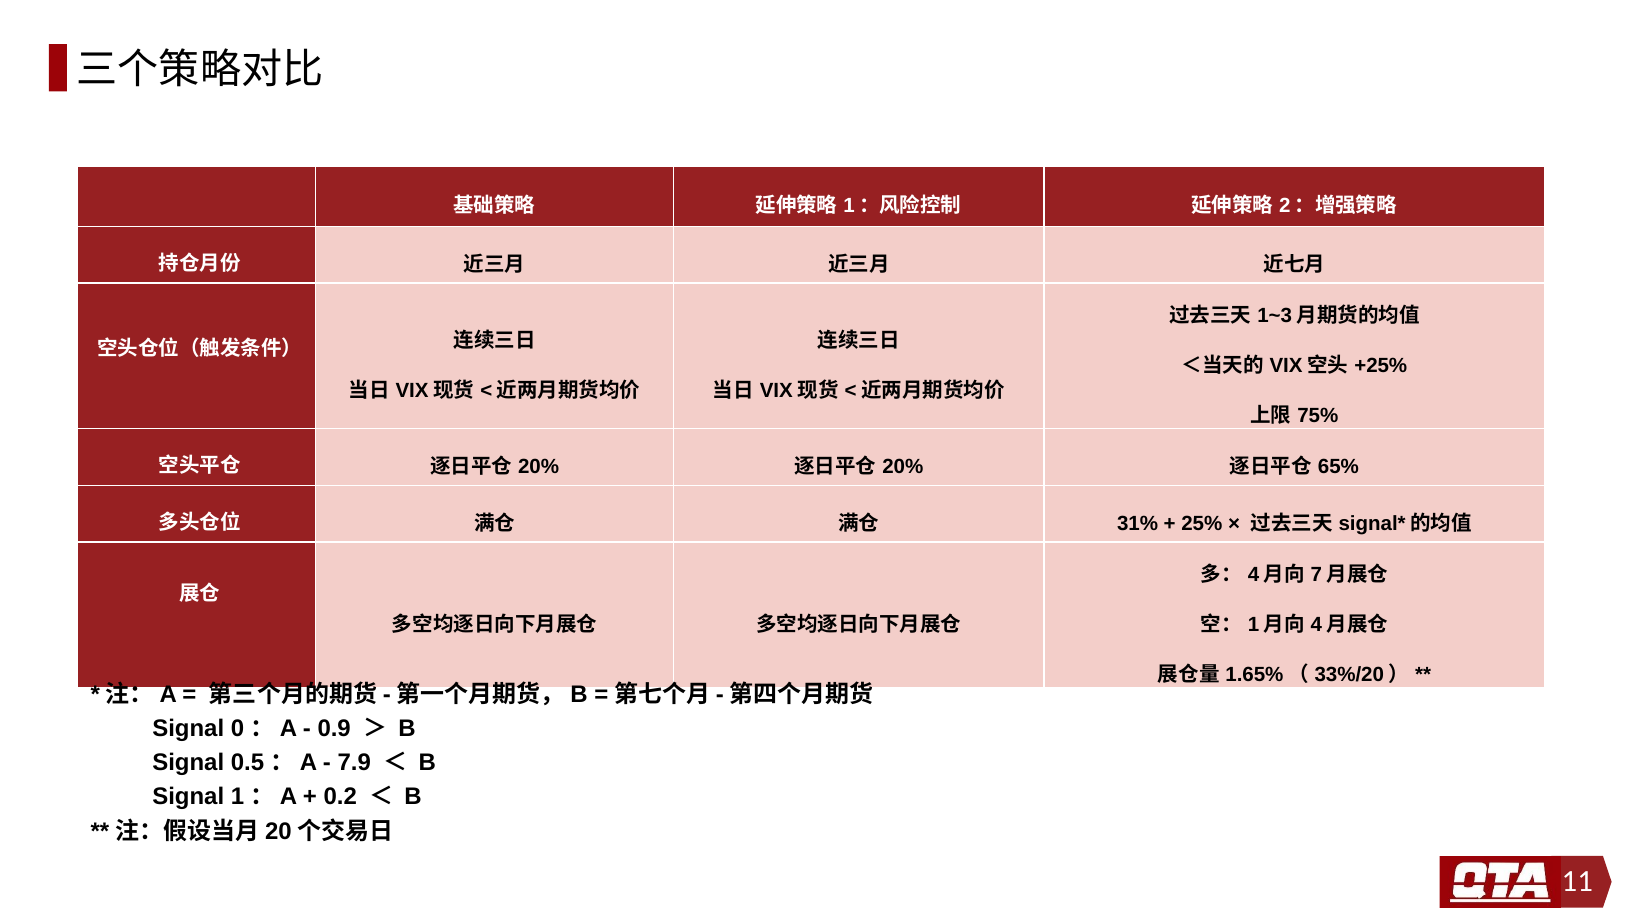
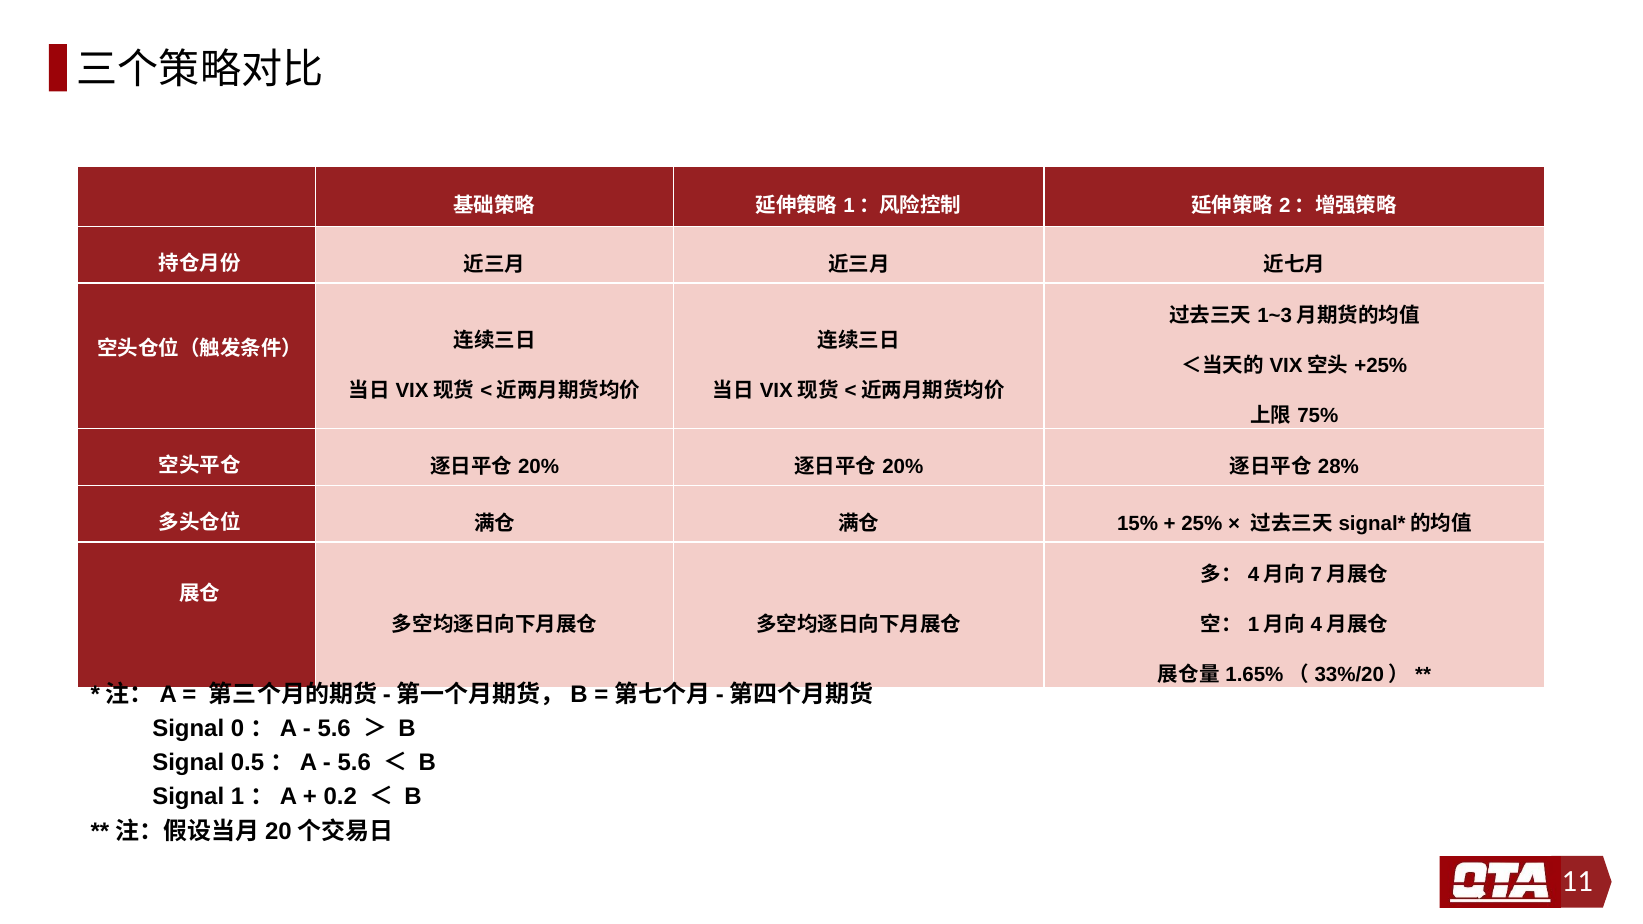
65%: 65% -> 28% (1338, 467)
31%: 31% -> 15% (1138, 524)
0.9: 0.9 -> 5.6 (334, 729)
7.9: 7.9 -> 5.6 (354, 763)
